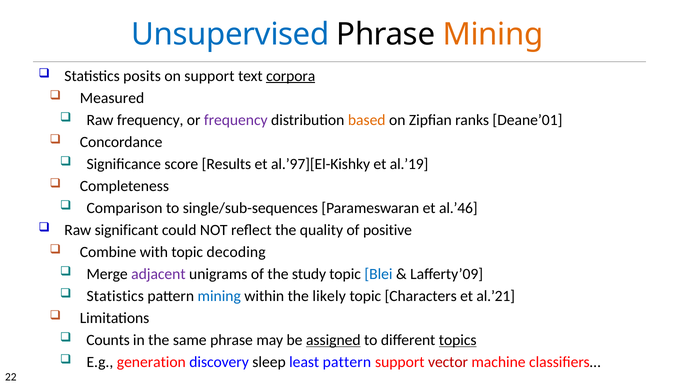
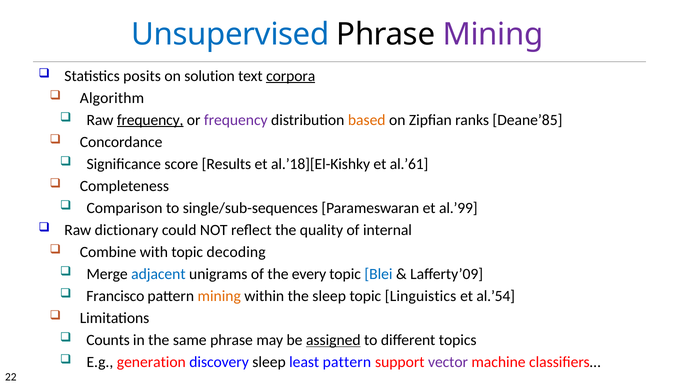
Mining colour: orange -> purple (493, 34)
on support: support -> solution (210, 76)
Measured: Measured -> Algorithm (112, 98)
frequency underline: none -> present (150, 120)
Deane’01: Deane’01 -> Deane’85 (527, 120)
al.’97][El-Kishky: al.’97][El-Kishky -> al.’18][El-Kishky (321, 164)
al.’19: al.’19 -> al.’61 (409, 164)
al.’46: al.’46 -> al.’99 (458, 208)
significant: significant -> dictionary (127, 230)
positive: positive -> internal (387, 230)
adjacent colour: purple -> blue (158, 274)
study: study -> every (309, 274)
Statistics: Statistics -> Francisco (115, 296)
mining colour: blue -> orange (219, 296)
the likely: likely -> sleep (329, 296)
Characters: Characters -> Linguistics (421, 296)
al.’21: al.’21 -> al.’54 (496, 296)
topics underline: present -> none (458, 340)
vector colour: red -> purple (448, 362)
